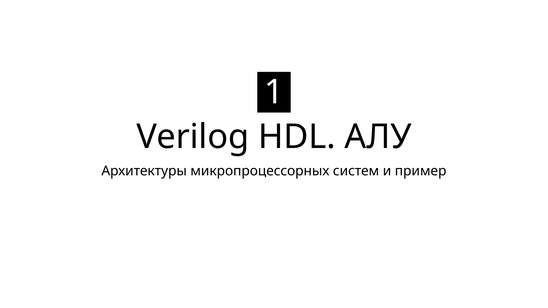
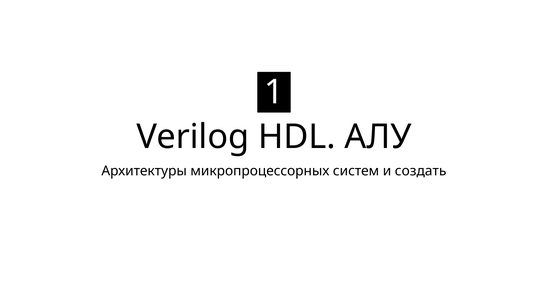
пример: пример -> создать (421, 171)
